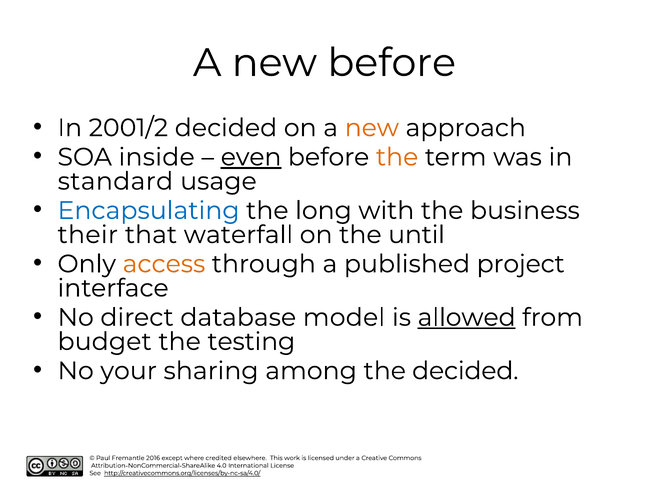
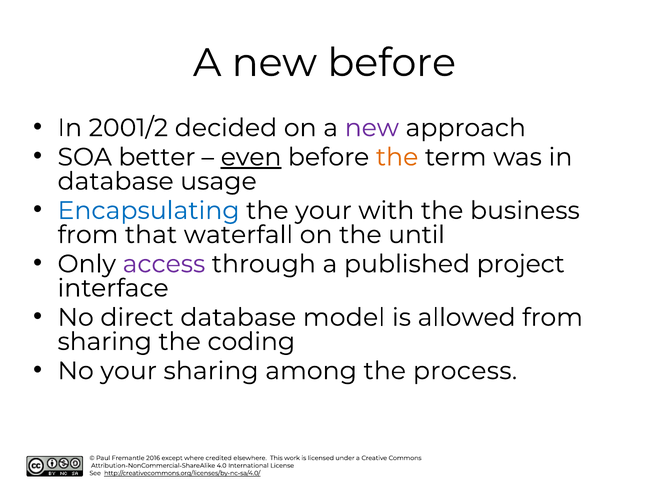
new colour: orange -> purple (372, 128)
inside: inside -> better (157, 157)
standard: standard -> database (116, 181)
the long: long -> your (323, 210)
their: their -> from (88, 235)
access colour: orange -> purple (164, 264)
allowed underline: present -> none (467, 317)
budget: budget -> sharing (105, 341)
testing: testing -> coding (251, 341)
the decided: decided -> process (465, 371)
